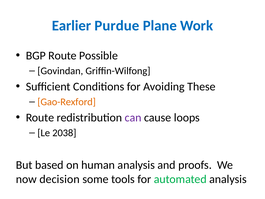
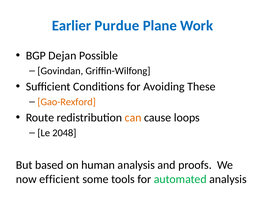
BGP Route: Route -> Dejan (62, 56)
can colour: purple -> orange (133, 117)
2038: 2038 -> 2048 (64, 133)
decision: decision -> efficient (60, 179)
